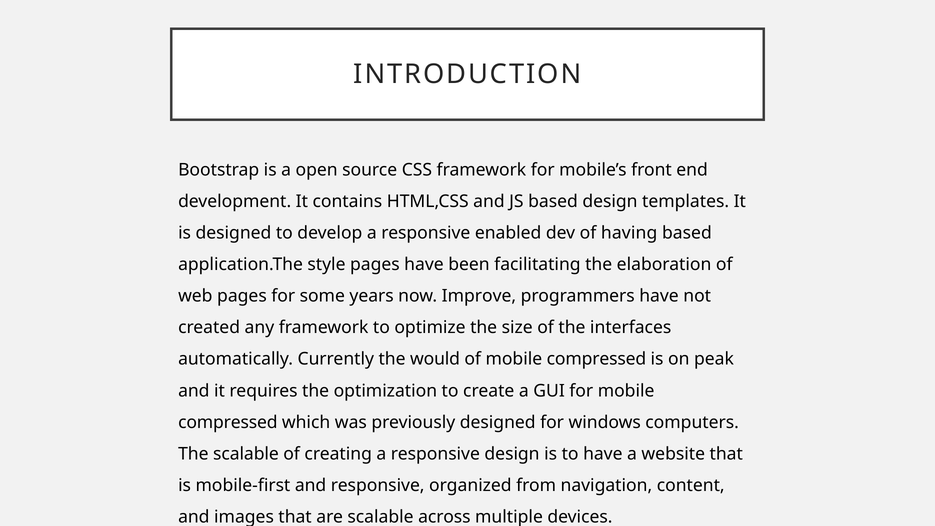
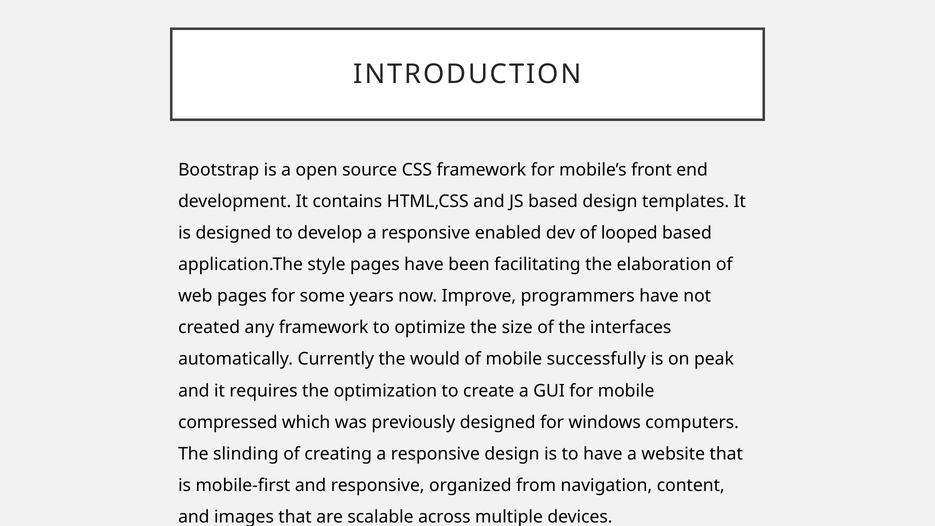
having: having -> looped (629, 233)
of mobile compressed: compressed -> successfully (596, 359)
The scalable: scalable -> slinding (246, 454)
